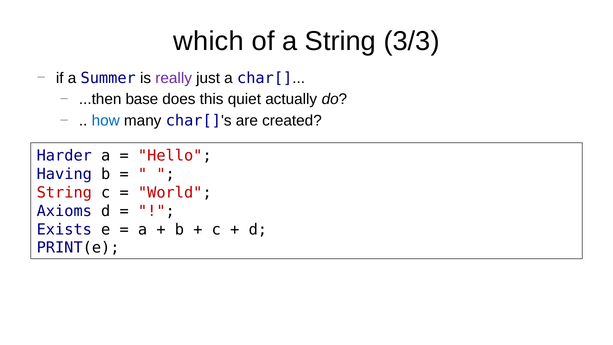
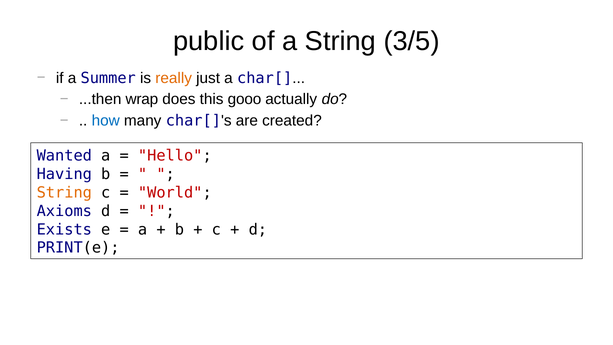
which: which -> public (209, 41)
3/3: 3/3 -> 3/5 (412, 41)
really colour: purple -> orange (174, 78)
base: base -> wrap (142, 99)
quiet: quiet -> gooo (244, 99)
Harder: Harder -> Wanted (64, 156)
String colour: red -> orange (64, 193)
